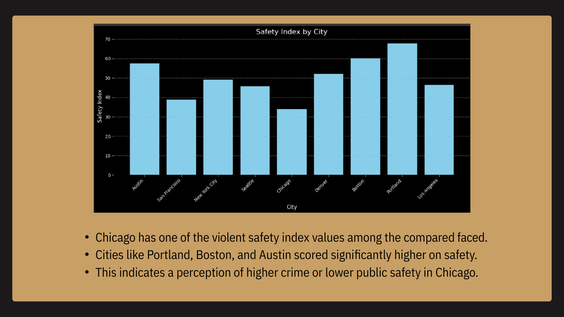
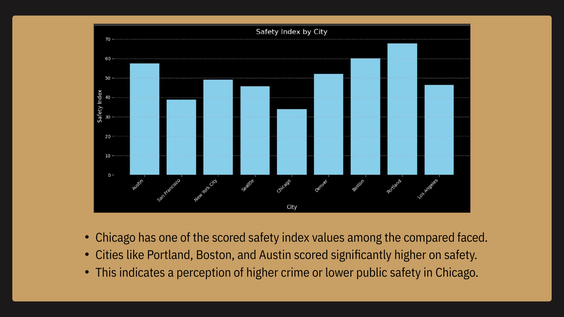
the violent: violent -> scored (229, 238)
